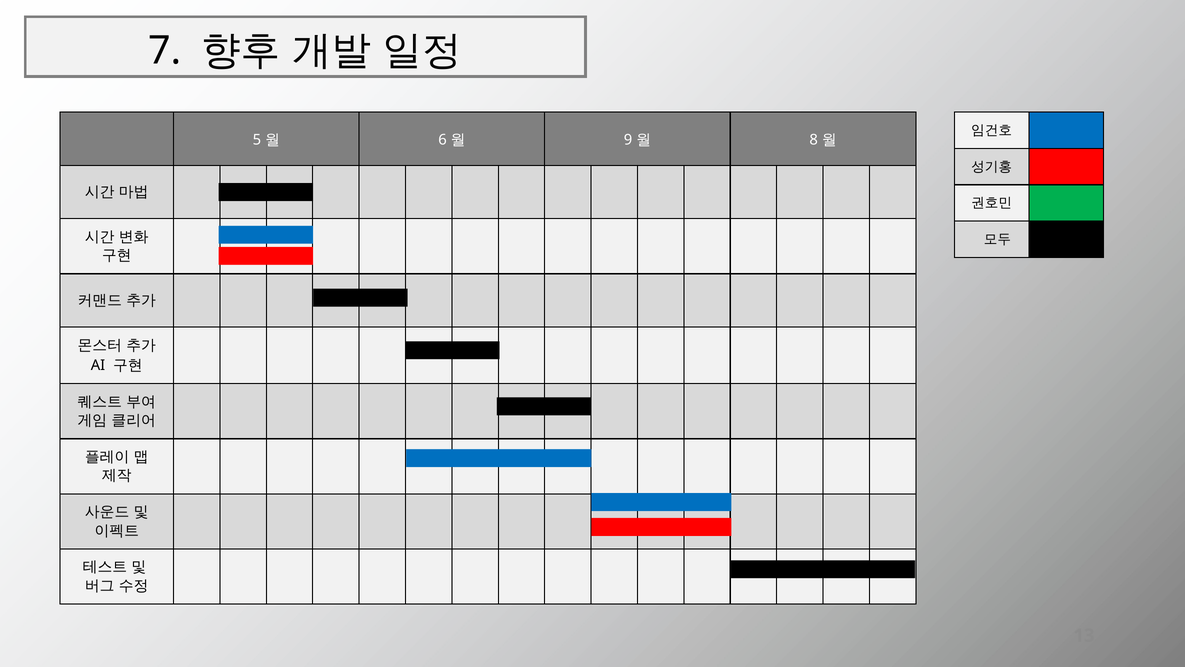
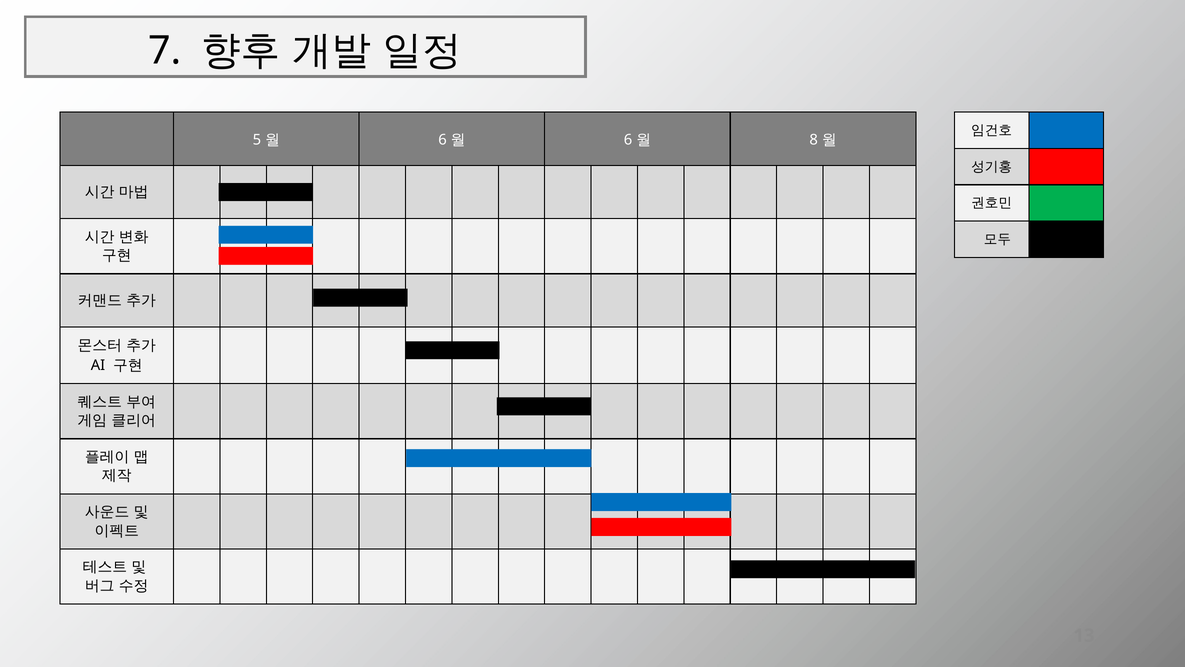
9: 9 -> 6 (628, 140)
